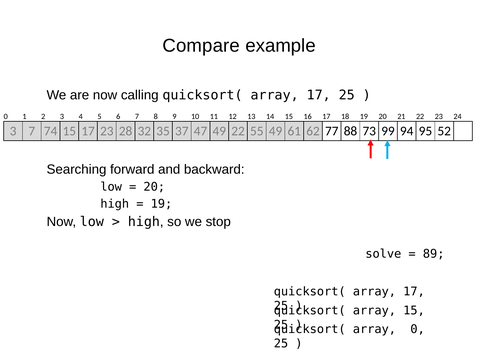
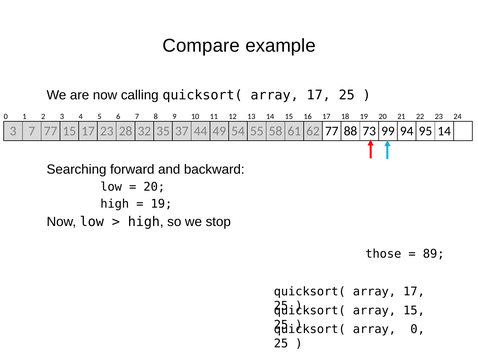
7 74: 74 -> 77 (51, 131)
47: 47 -> 44 (201, 131)
49 22: 22 -> 54 (238, 131)
55 49: 49 -> 58 (276, 131)
95 52: 52 -> 14 (444, 131)
solve: solve -> those (383, 254)
